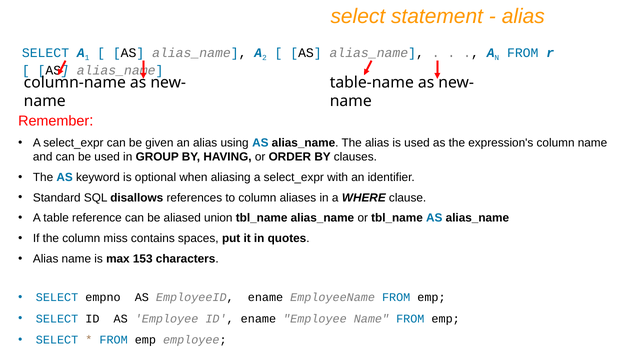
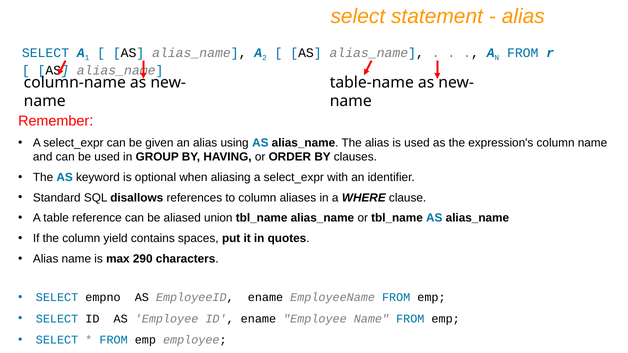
miss: miss -> yield (116, 239)
153: 153 -> 290 (143, 259)
